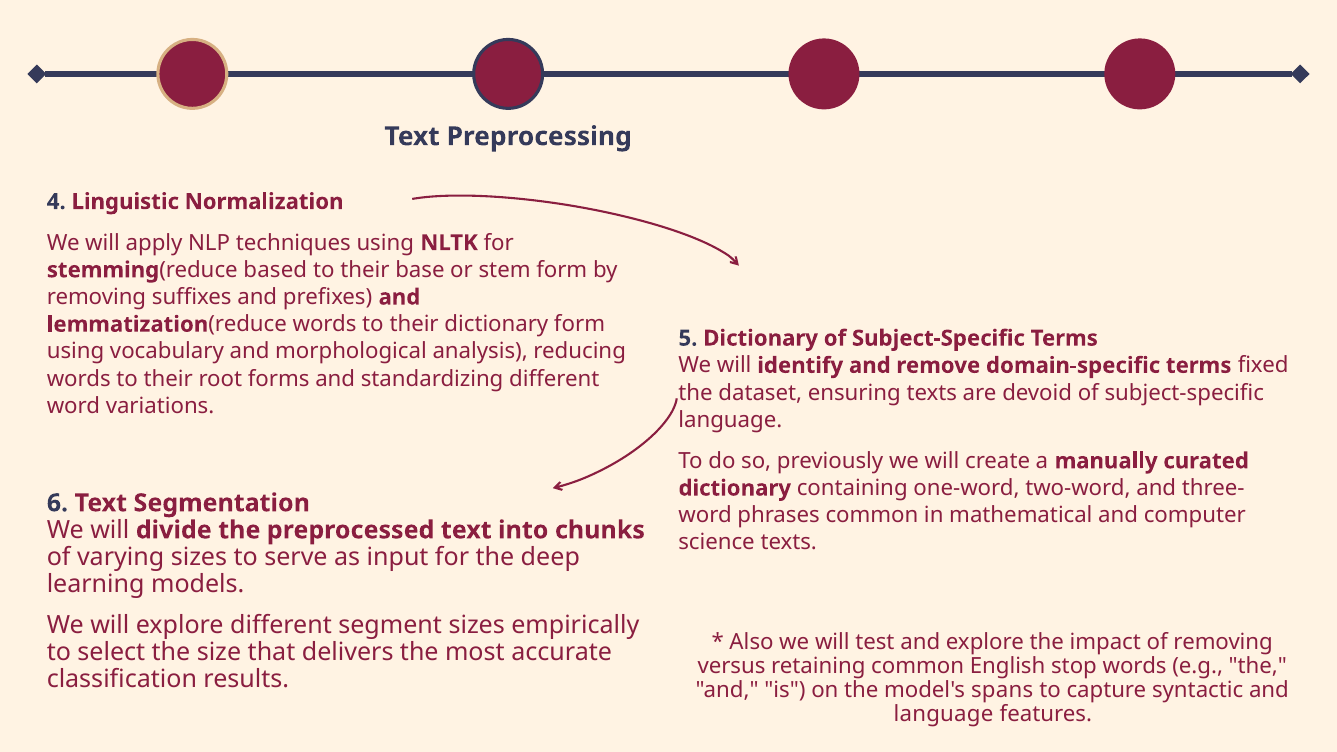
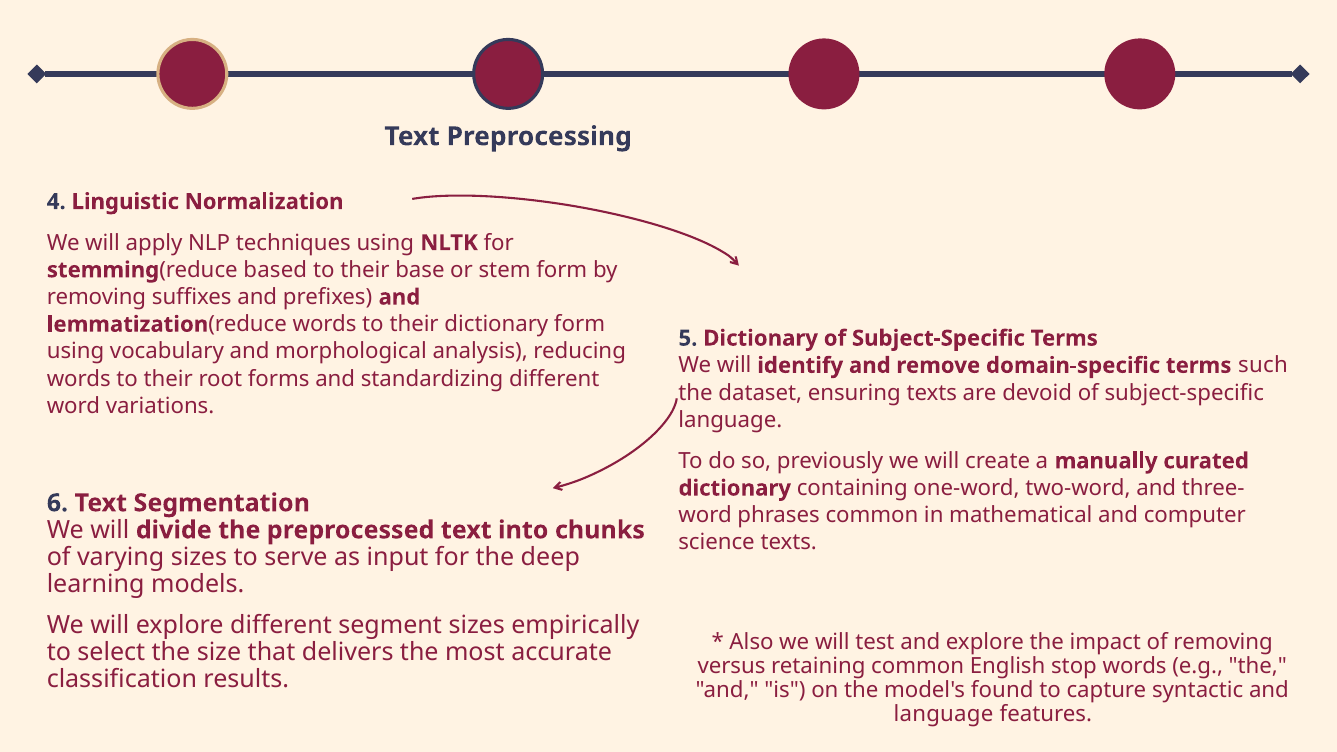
fixed: fixed -> such (1263, 366)
spans: spans -> found (1002, 690)
